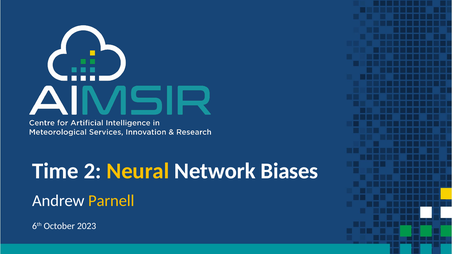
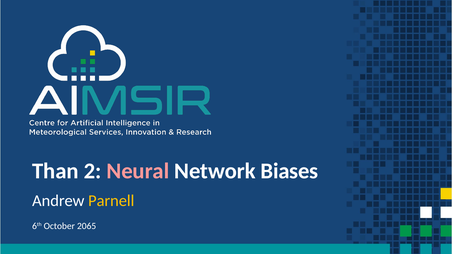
Time: Time -> Than (55, 171)
Neural colour: yellow -> pink (138, 171)
2023: 2023 -> 2065 (87, 226)
